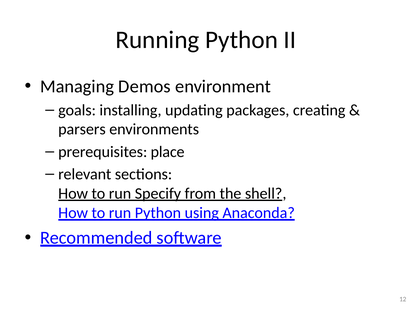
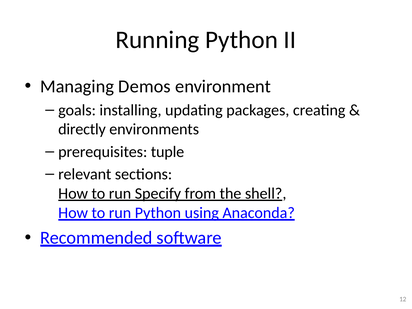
parsers: parsers -> directly (82, 129)
place: place -> tuple (168, 152)
